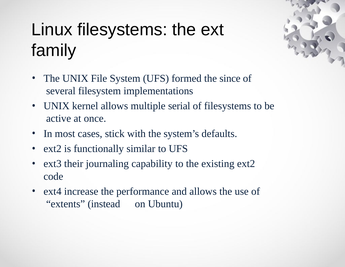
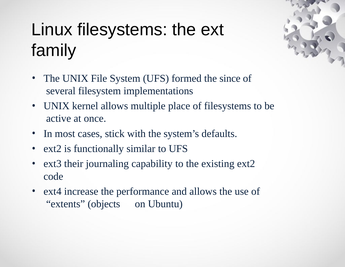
serial: serial -> place (179, 106)
instead: instead -> objects (104, 204)
